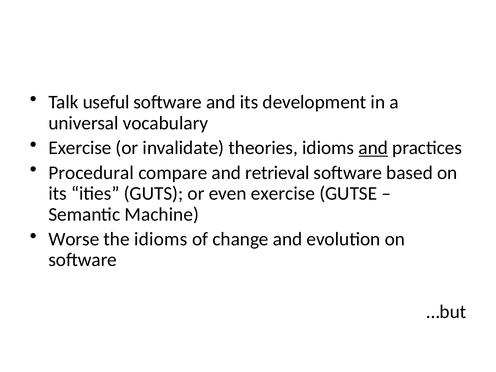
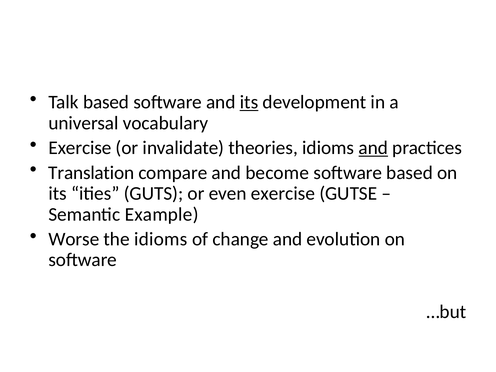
Talk useful: useful -> based (106, 102)
its underline: none -> present (249, 102)
Procedural: Procedural -> Translation (91, 173)
retrieval: retrieval -> become (277, 173)
Machine: Machine -> Example (162, 214)
